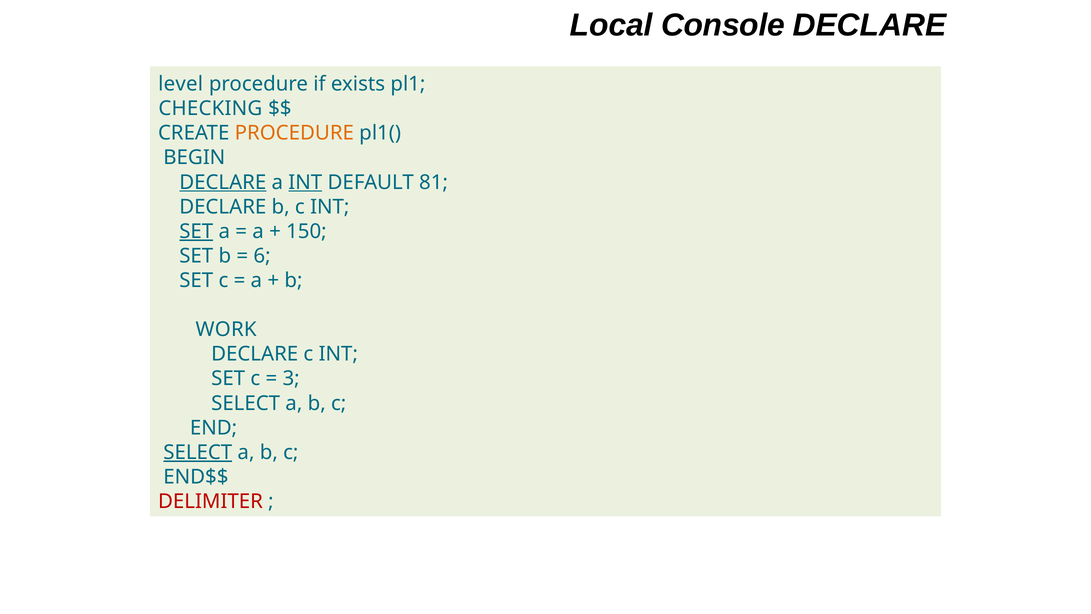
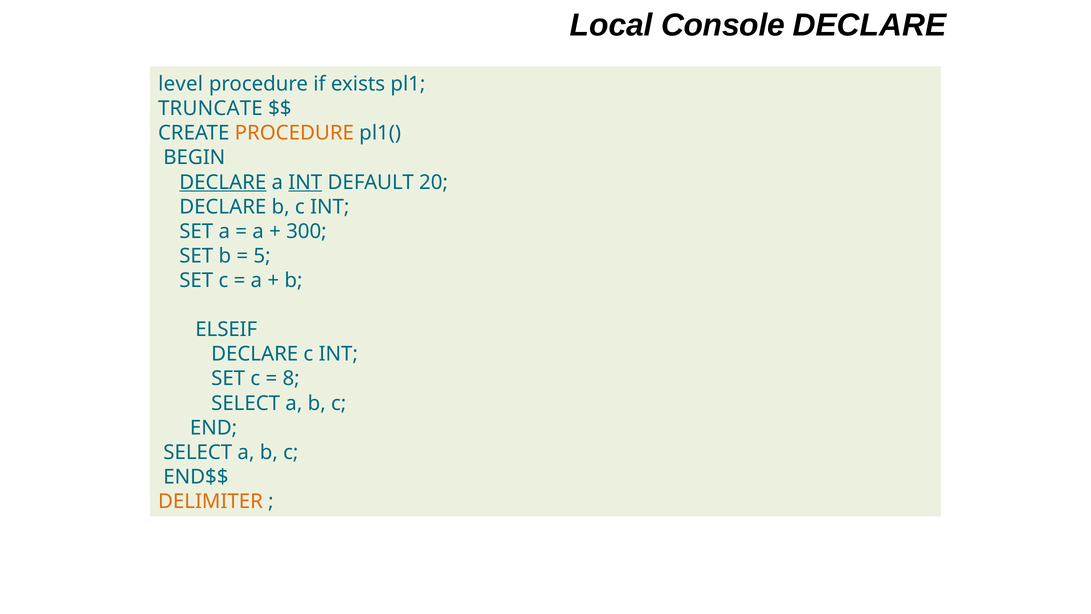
CHECKING: CHECKING -> TRUNCATE (210, 109)
81: 81 -> 20 (434, 182)
SET underline: present -> none (196, 231)
150: 150 -> 300 (306, 231)
6: 6 -> 5 (262, 256)
WORK: WORK -> ELSEIF (226, 329)
3: 3 -> 8 (291, 379)
SELECT underline: present -> none (198, 452)
DELIMITER colour: red -> orange (210, 501)
